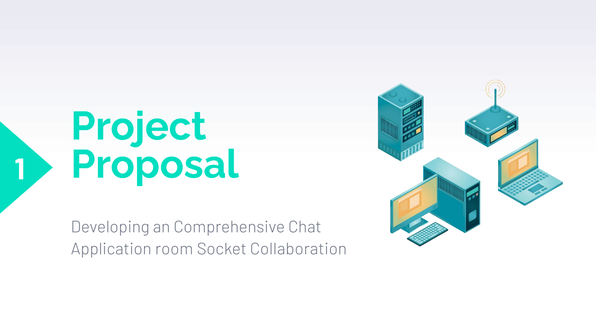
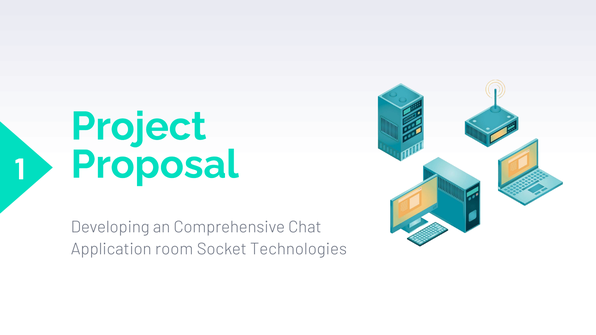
Collaboration: Collaboration -> Technologies (298, 249)
